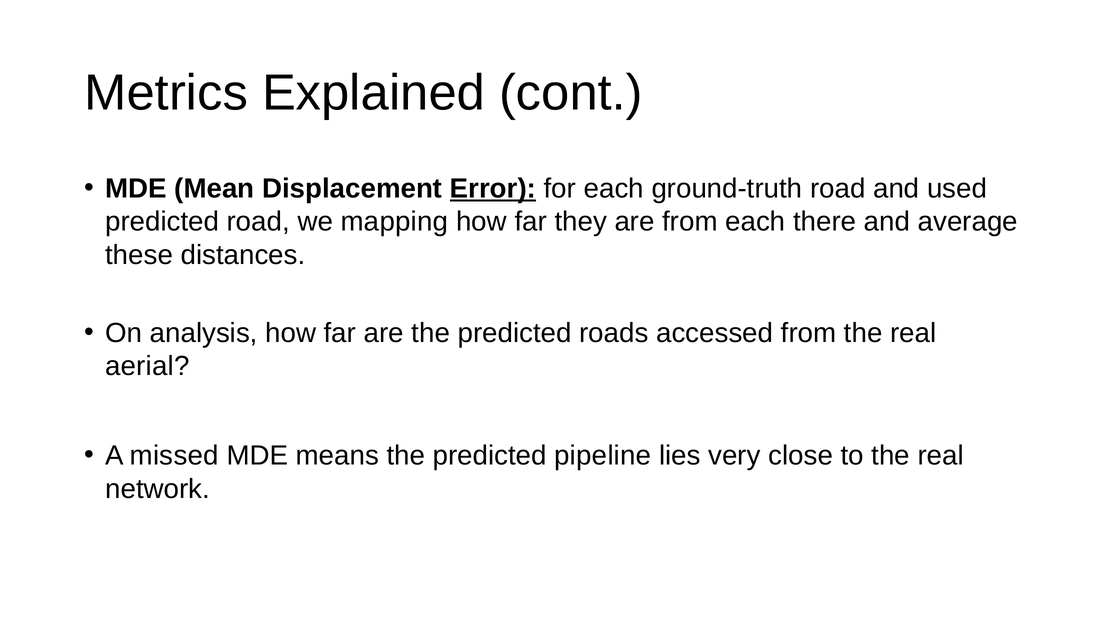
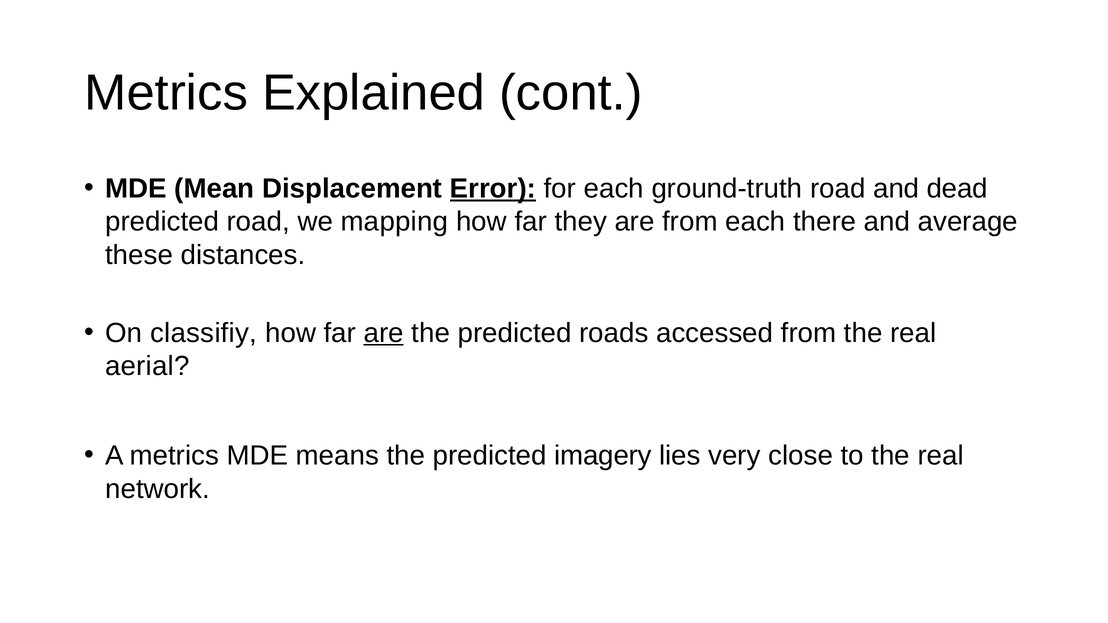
used: used -> dead (957, 189)
analysis: analysis -> classifiy (204, 333)
are underline: none -> present (384, 333)
A missed: missed -> metrics (174, 456)
pipeline: pipeline -> imagery (603, 456)
